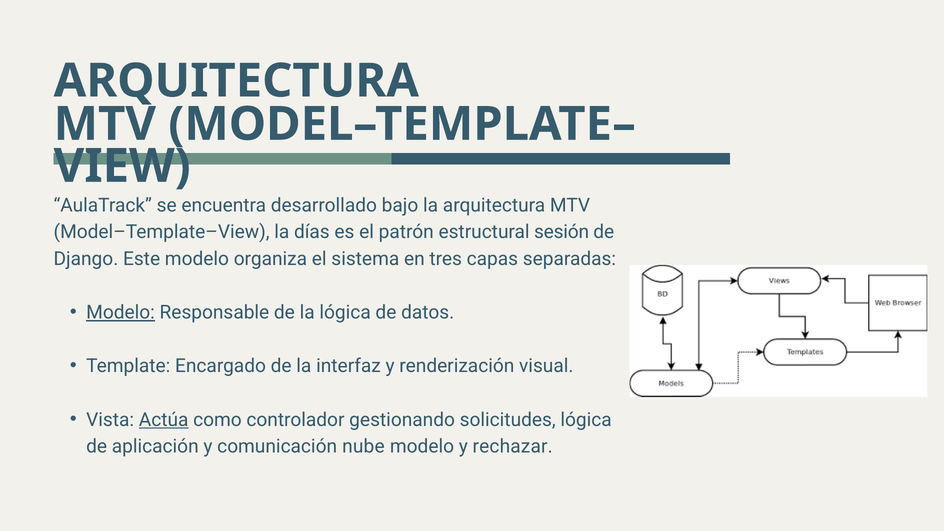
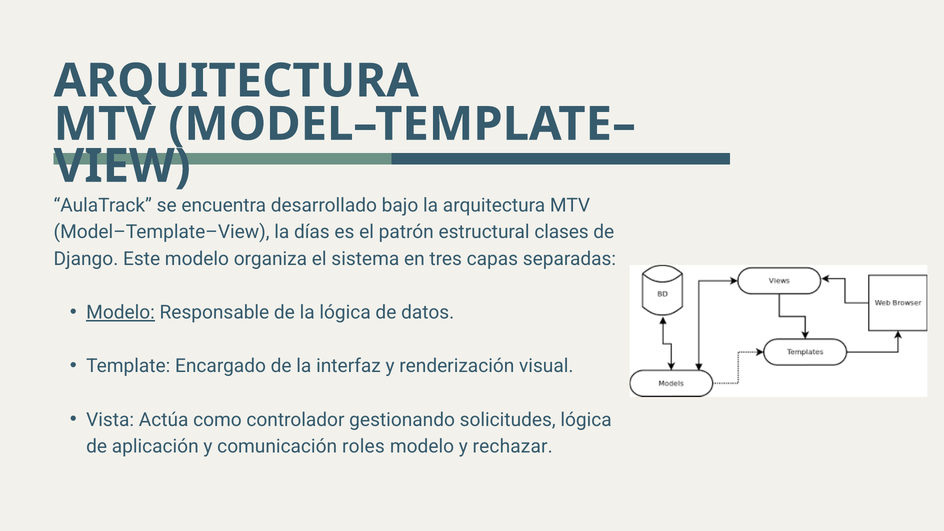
sesión: sesión -> clases (562, 232)
Actúa underline: present -> none (164, 420)
nube: nube -> roles (363, 447)
